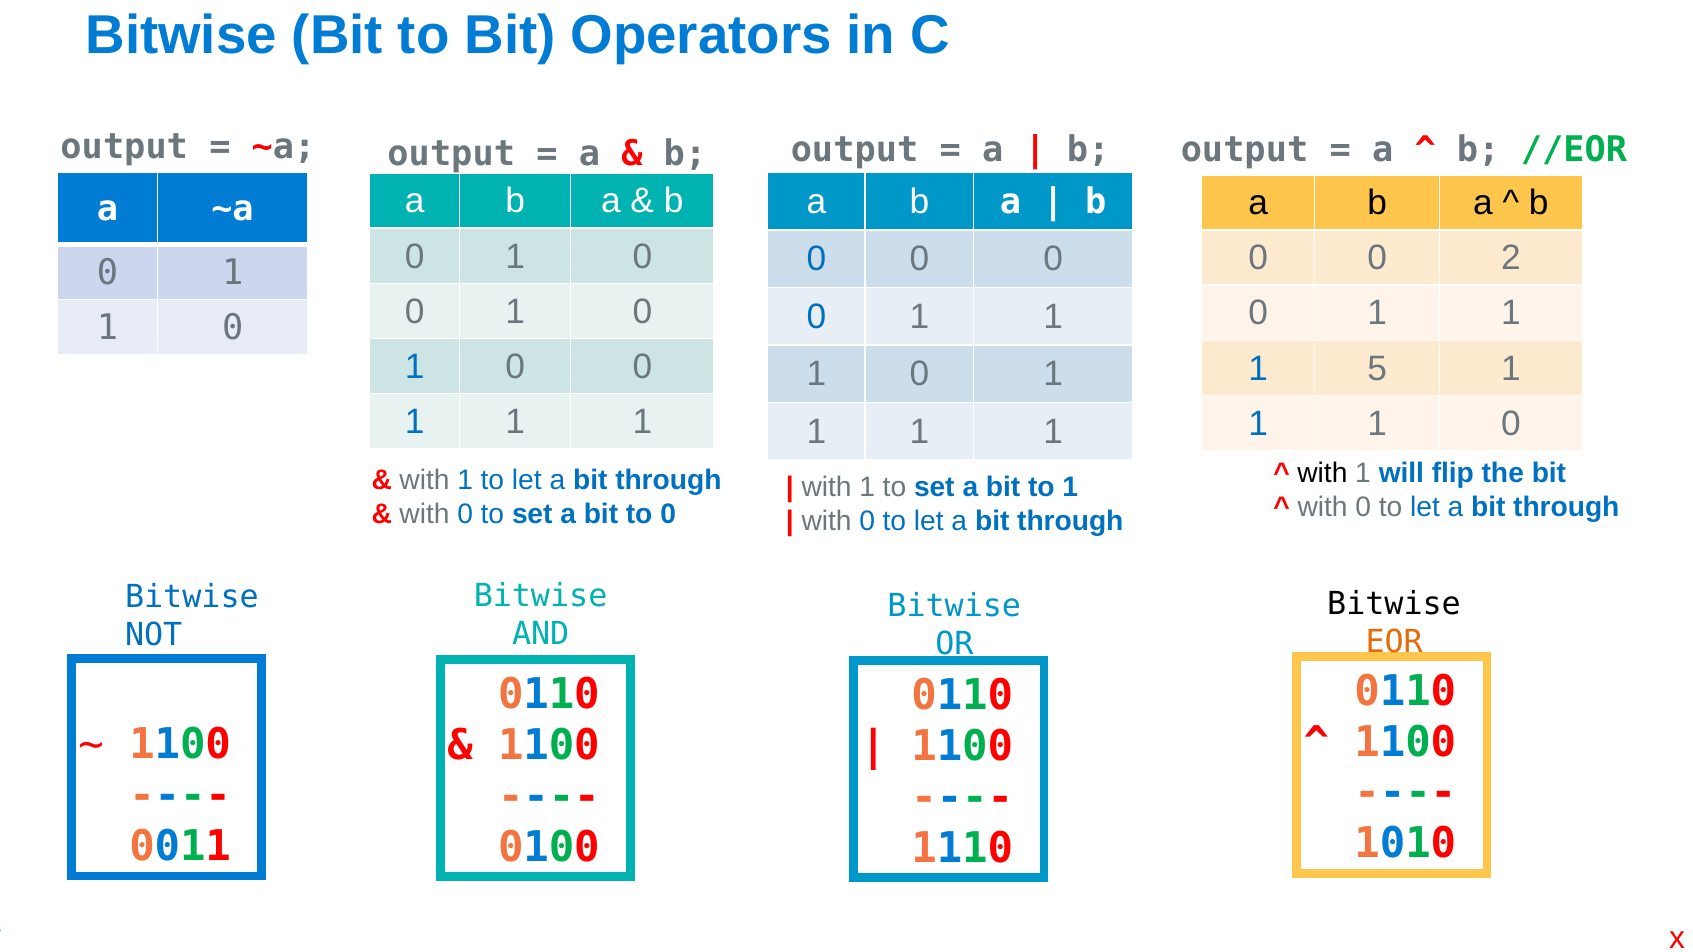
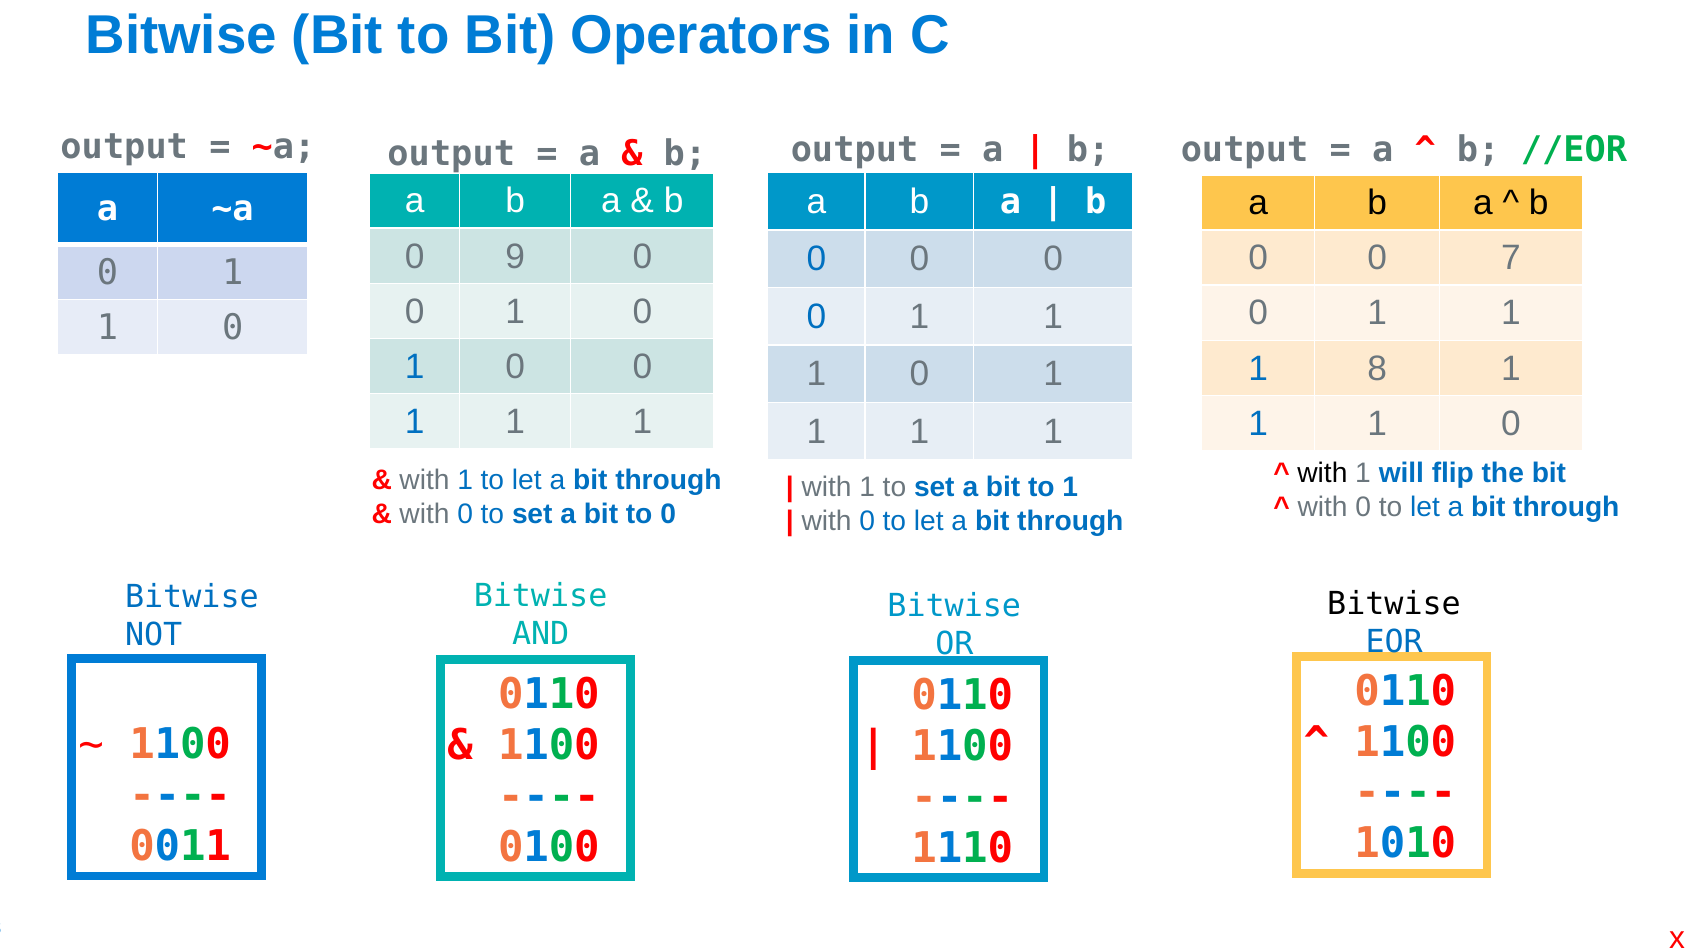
1: 1 -> 9 (515, 256)
2: 2 -> 7 (1511, 258)
1 5: 5 -> 8 (1377, 369)
EOR colour: orange -> blue (1394, 642)
